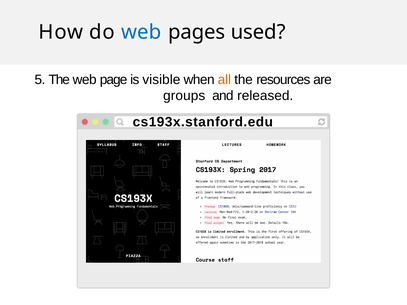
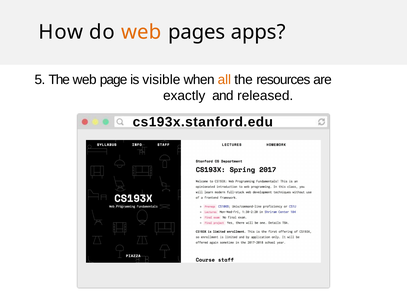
web colour: blue -> orange (141, 32)
used: used -> apps (258, 32)
groups: groups -> exactly (184, 96)
